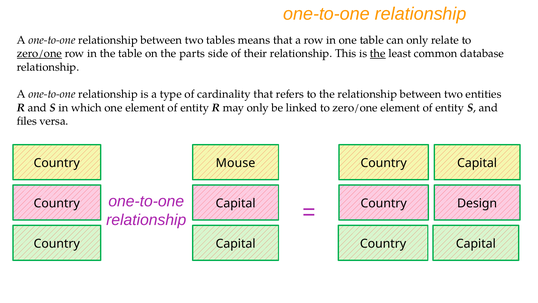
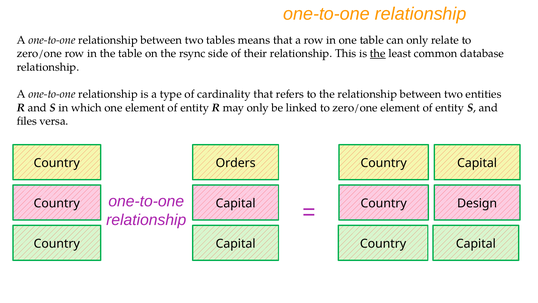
zero/one underline: present -> none (39, 54)
parts: parts -> rsync (192, 54)
Mouse: Mouse -> Orders (236, 163)
